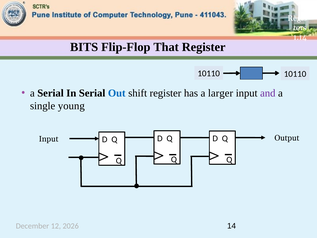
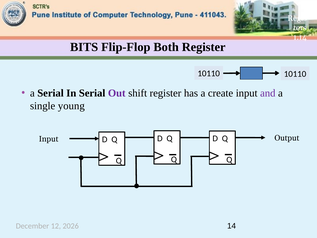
That: That -> Both (166, 47)
Out colour: blue -> purple (117, 93)
larger: larger -> create (221, 93)
